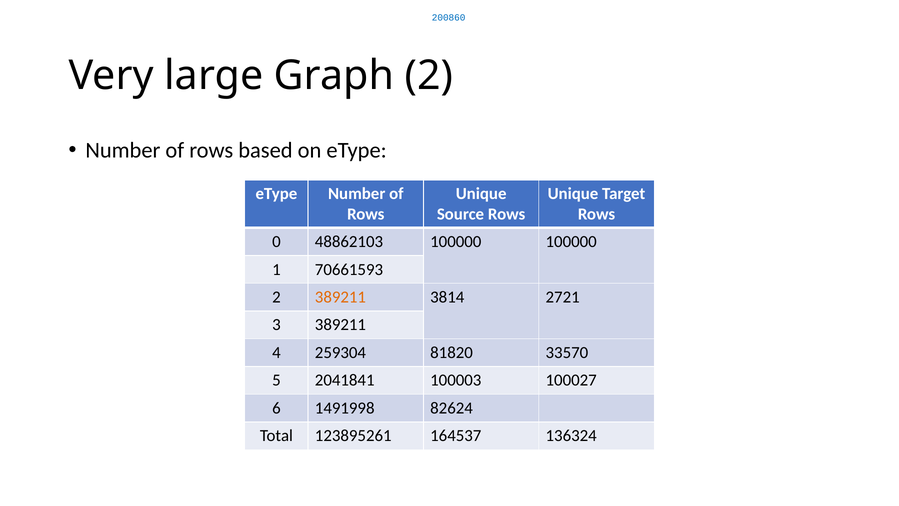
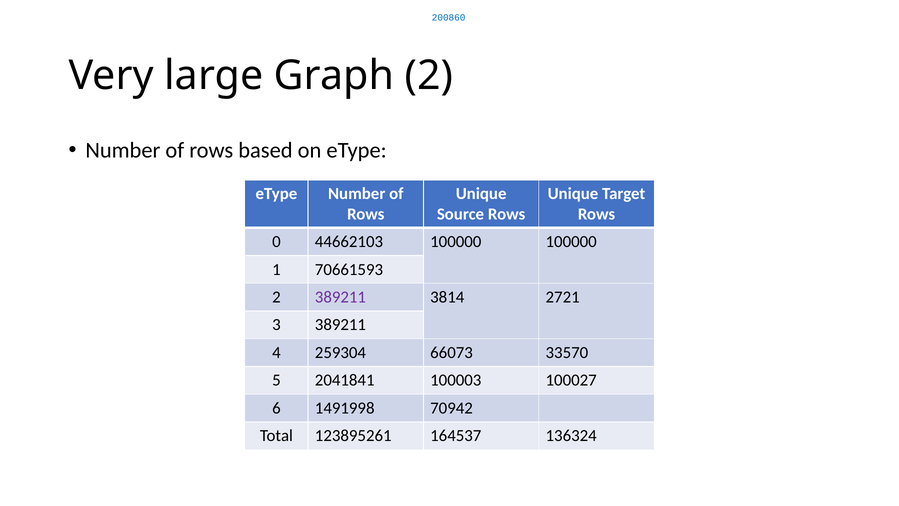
48862103: 48862103 -> 44662103 (349, 242)
389211 colour: orange -> purple (340, 297)
81820: 81820 -> 66073 (452, 352)
82624: 82624 -> 70942 (452, 408)
